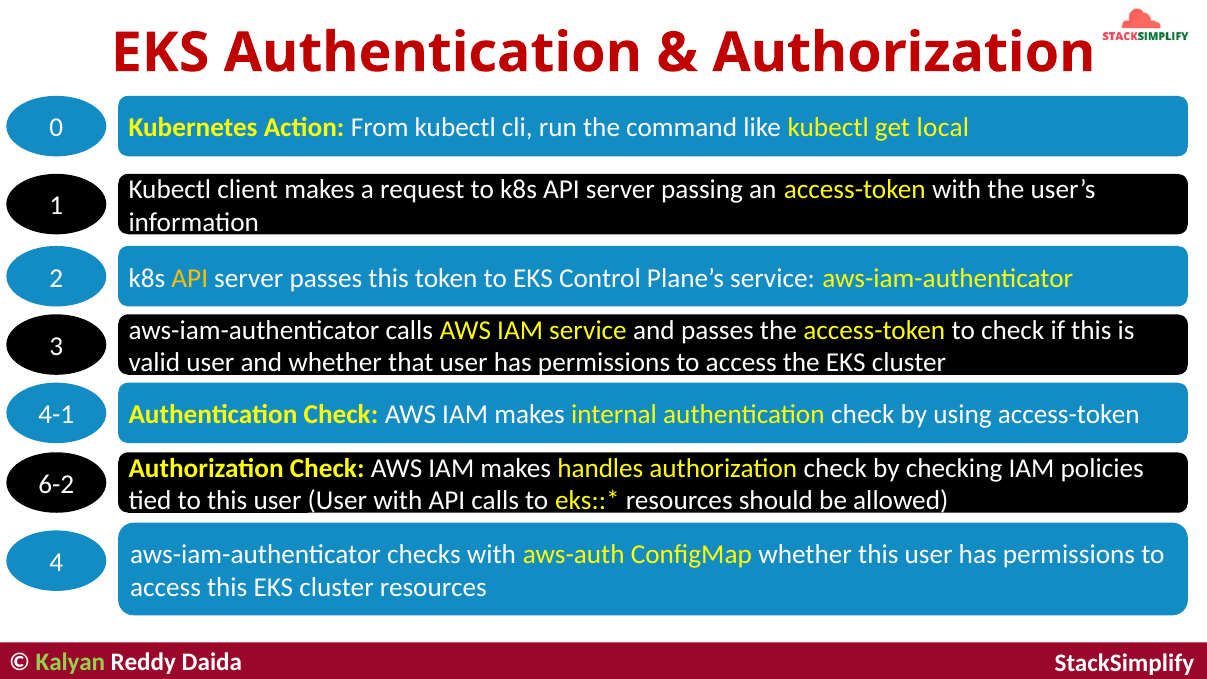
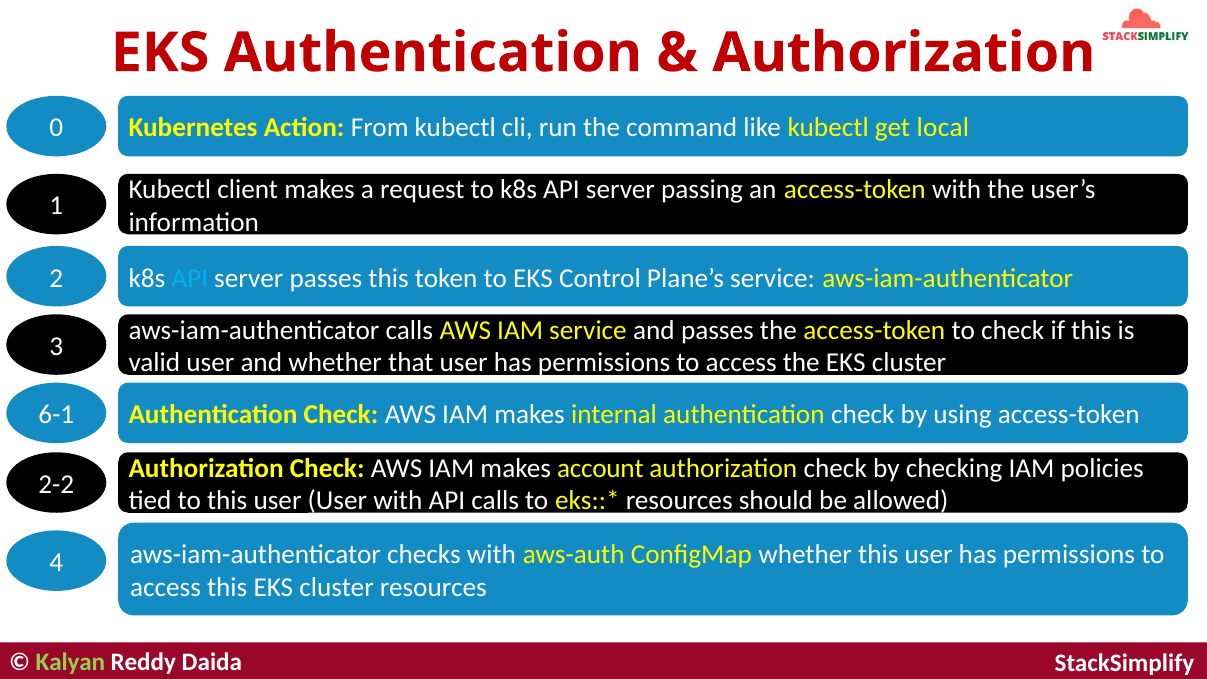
API colour: yellow -> light blue (190, 278)
4-1: 4-1 -> 6-1 (56, 415)
handles: handles -> account (600, 468)
6-2: 6-2 -> 2-2 (56, 484)
